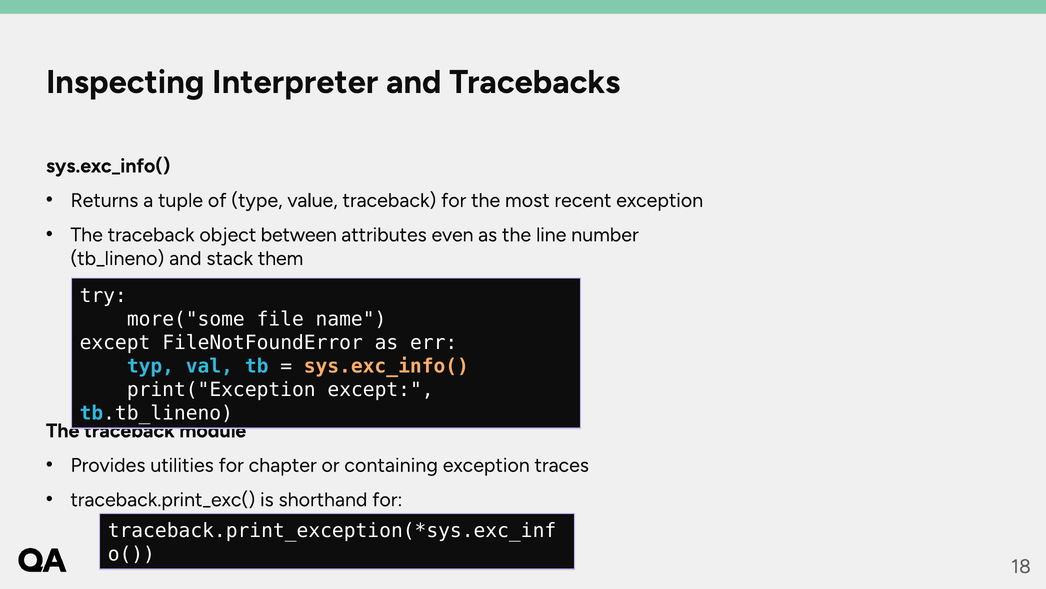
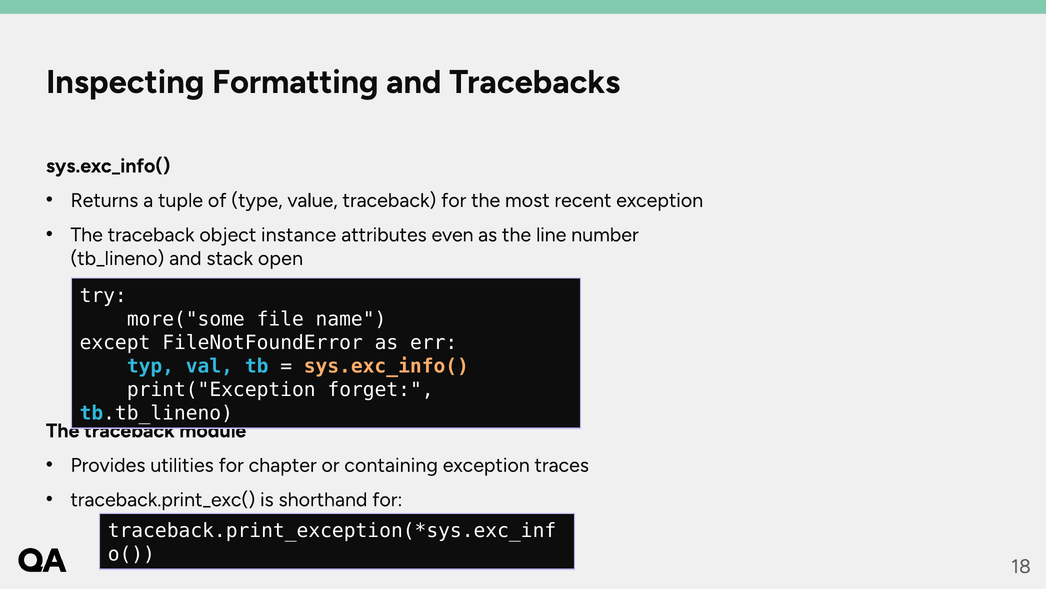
Interpreter: Interpreter -> Formatting (295, 82)
between: between -> instance (299, 235)
them: them -> open (280, 258)
print("Exception except: except -> forget (381, 390)
